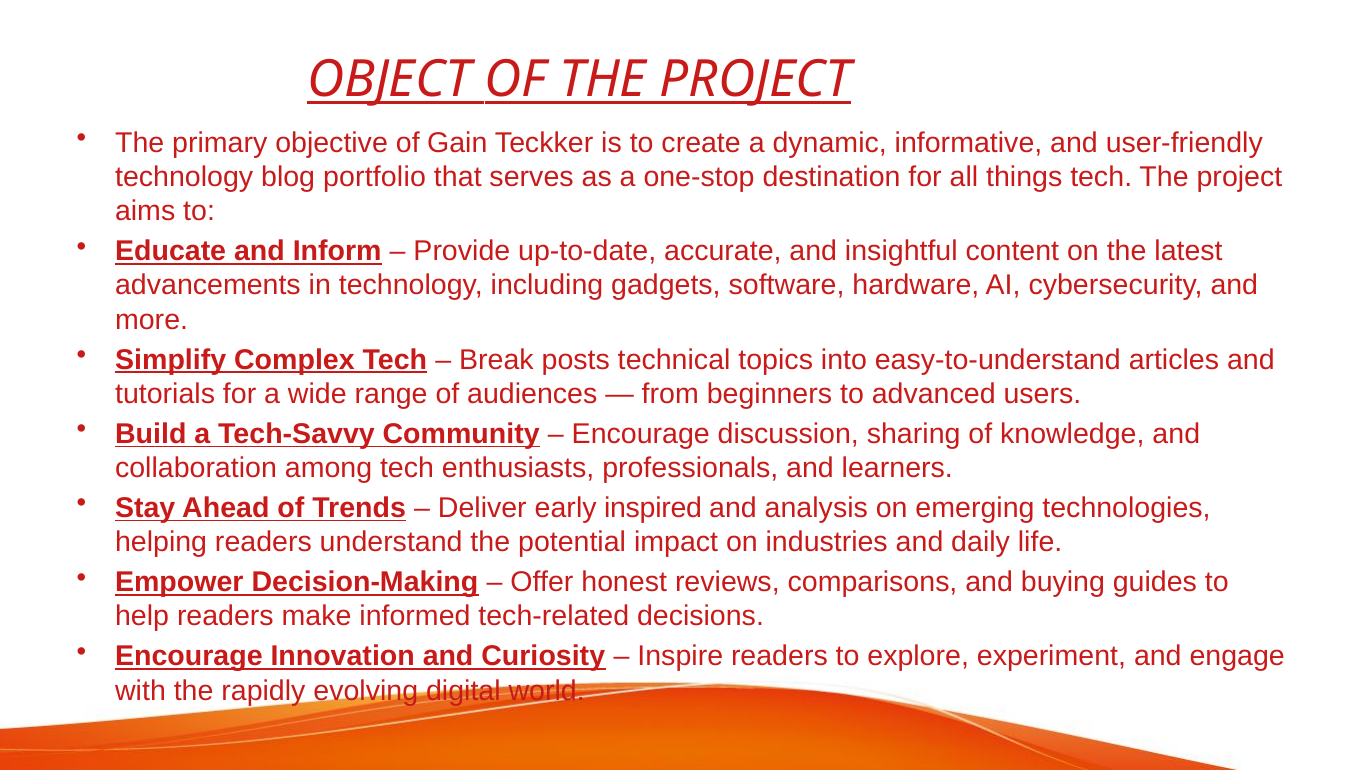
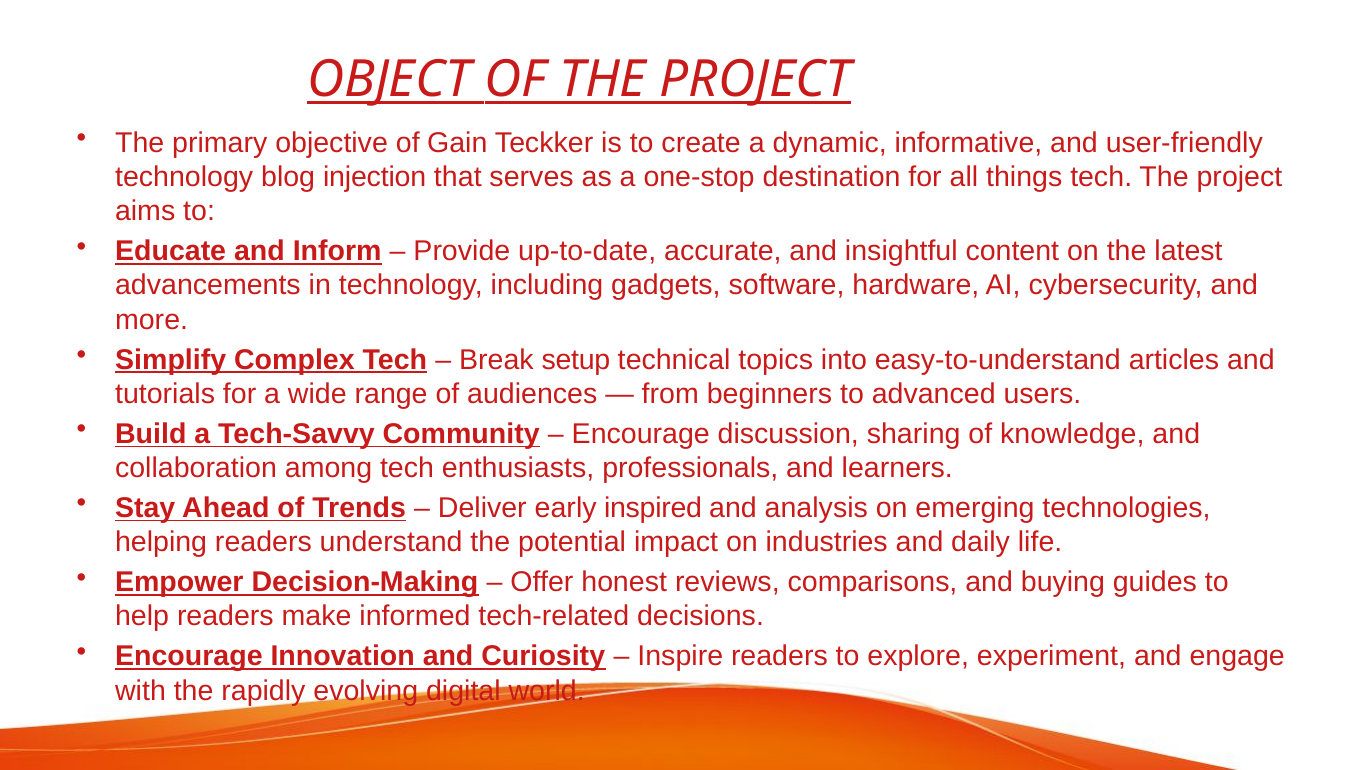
portfolio: portfolio -> injection (375, 177)
posts: posts -> setup (576, 360)
